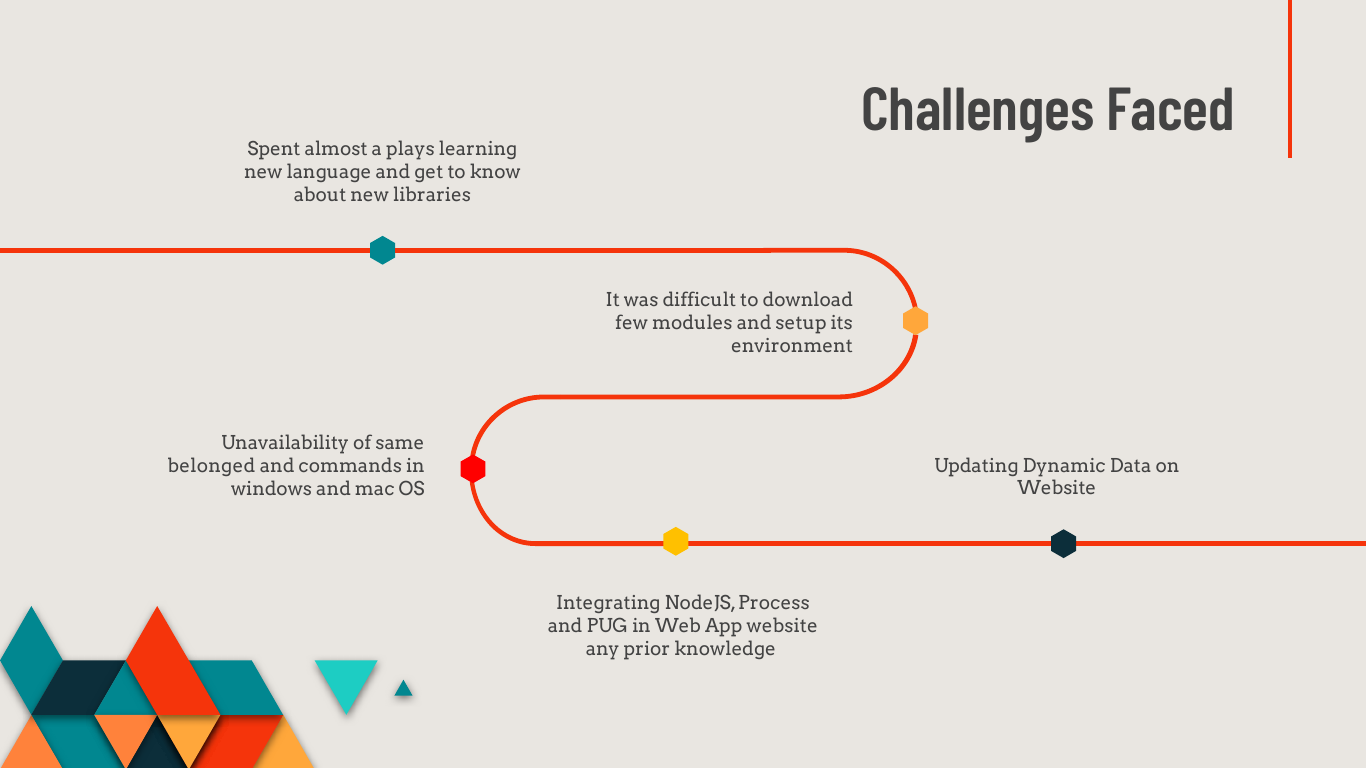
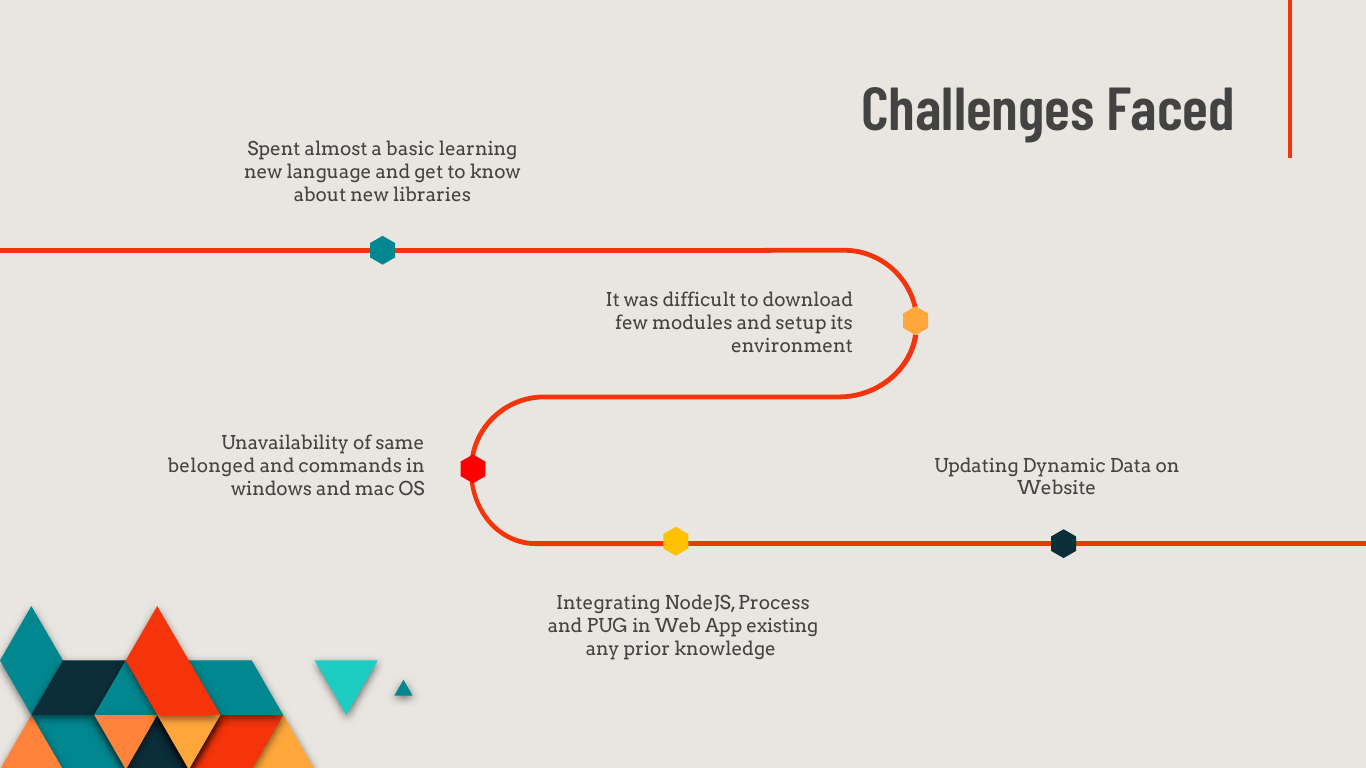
plays: plays -> basic (410, 149)
App website: website -> existing (782, 627)
